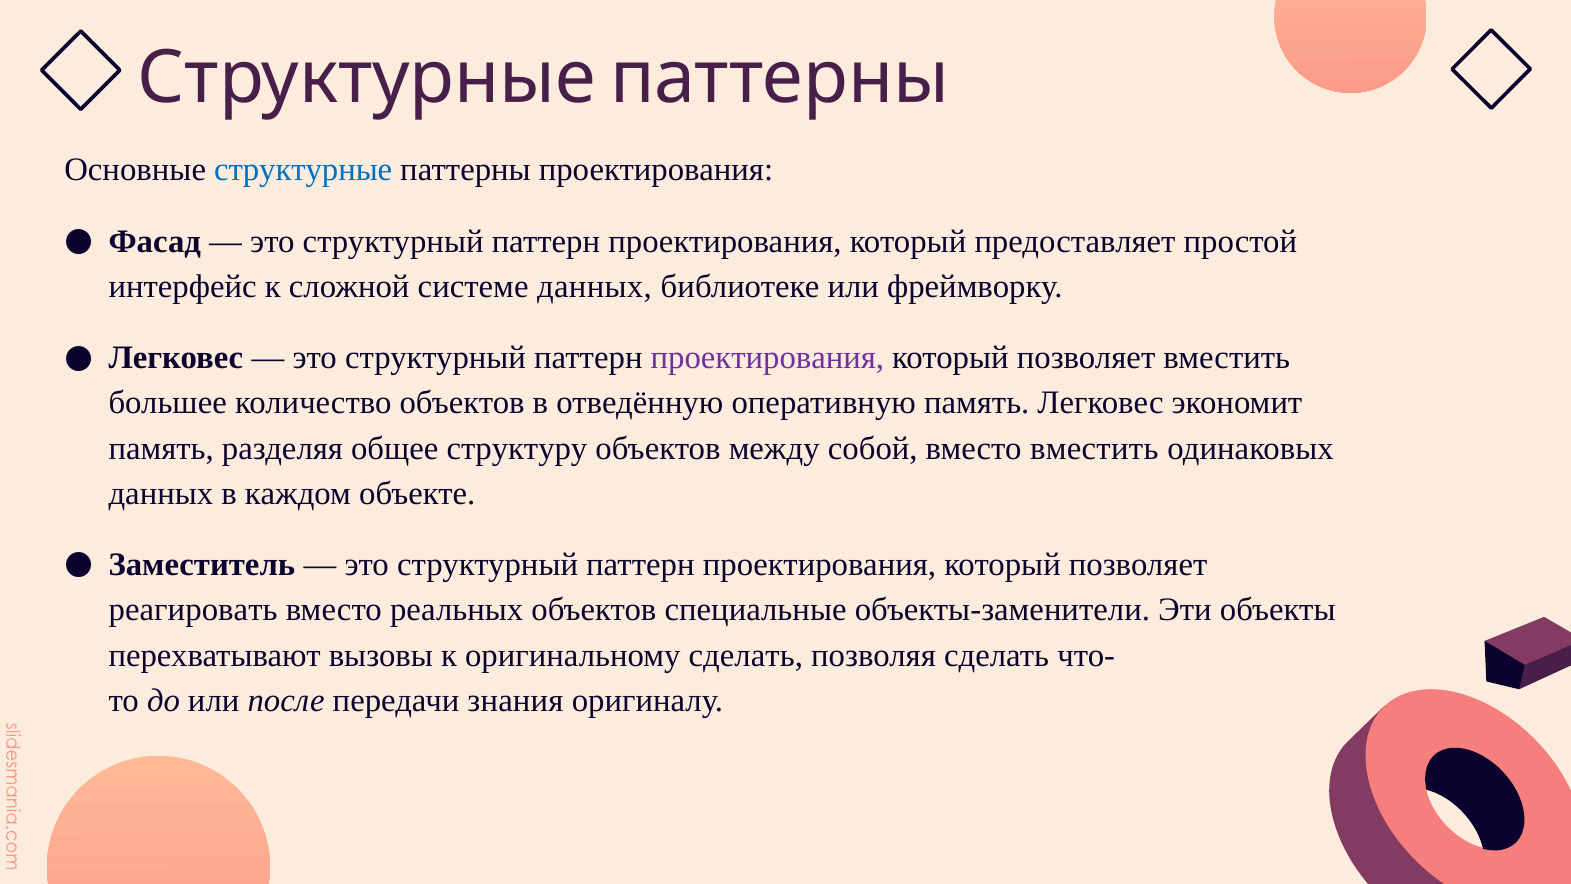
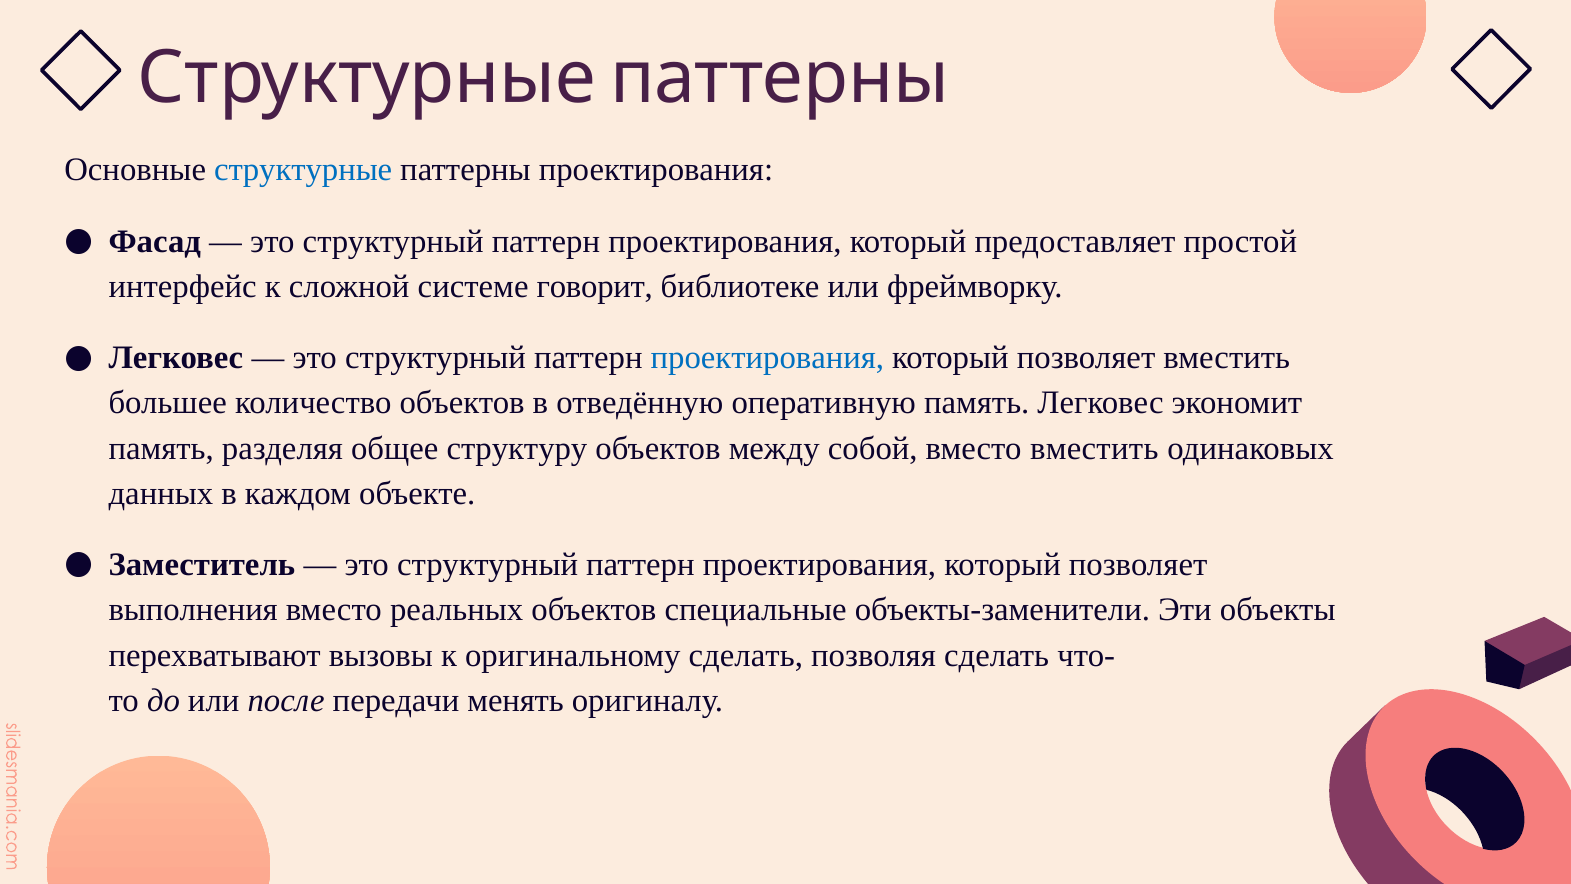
системе данных: данных -> говорит (595, 286)
проектирования colour: purple -> blue (767, 358)
реагировать: реагировать -> выполнения (193, 610)
знания: знания -> менять (516, 700)
